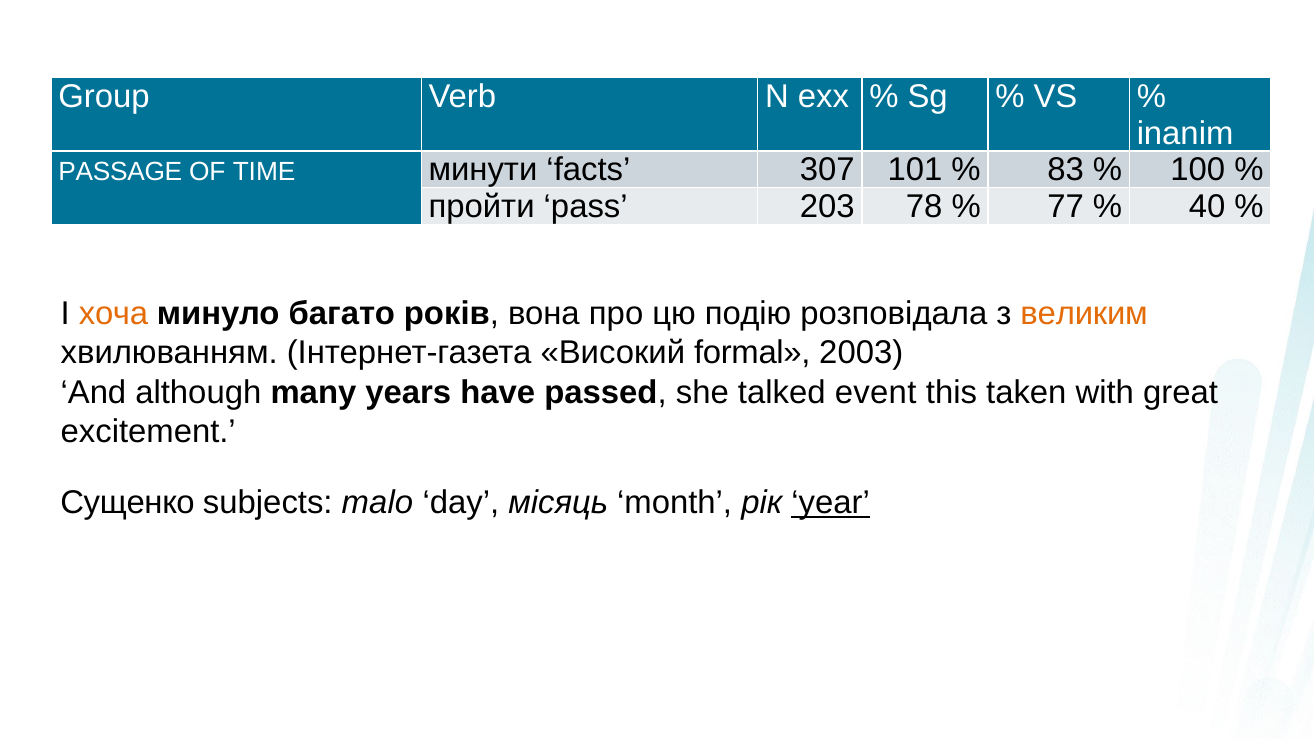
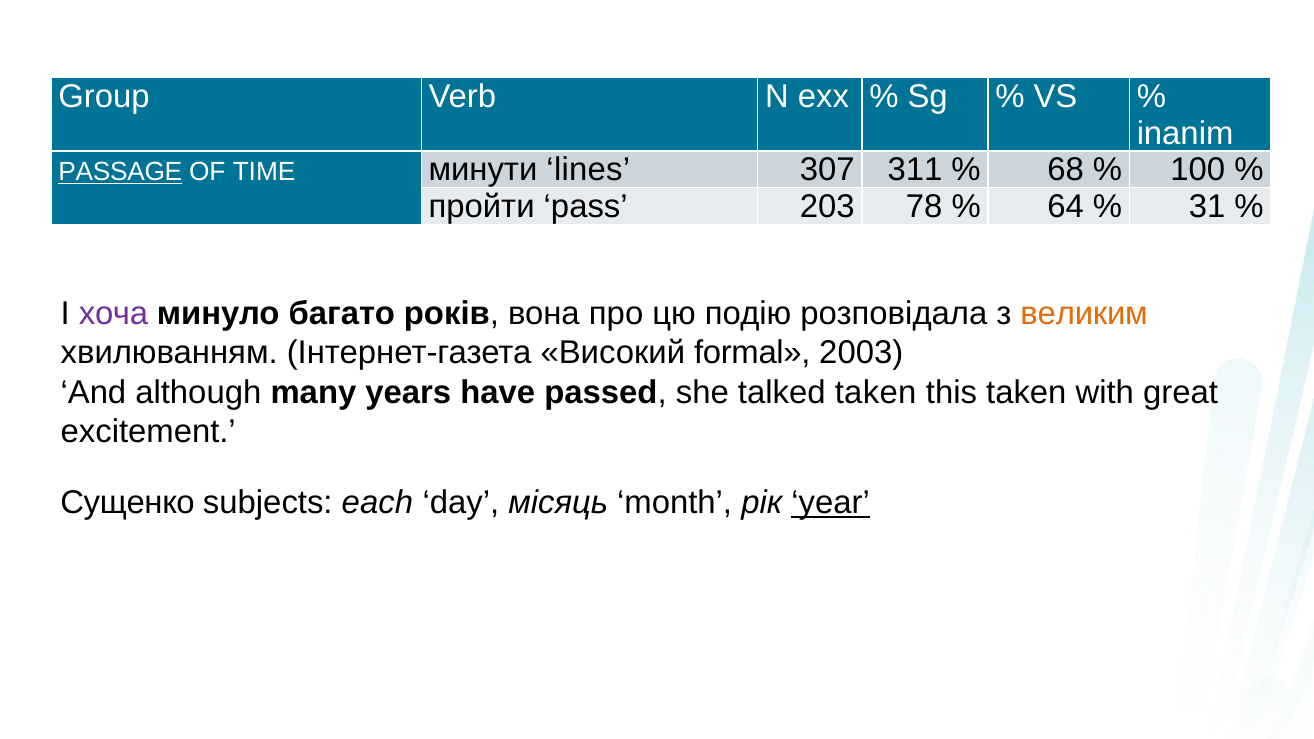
PASSAGE underline: none -> present (120, 172)
facts: facts -> lines (588, 170)
101: 101 -> 311 (915, 170)
83: 83 -> 68 (1066, 170)
77: 77 -> 64 (1066, 207)
40: 40 -> 31 (1207, 207)
хоча colour: orange -> purple (113, 313)
talked event: event -> taken (876, 392)
malo: malo -> each (377, 503)
